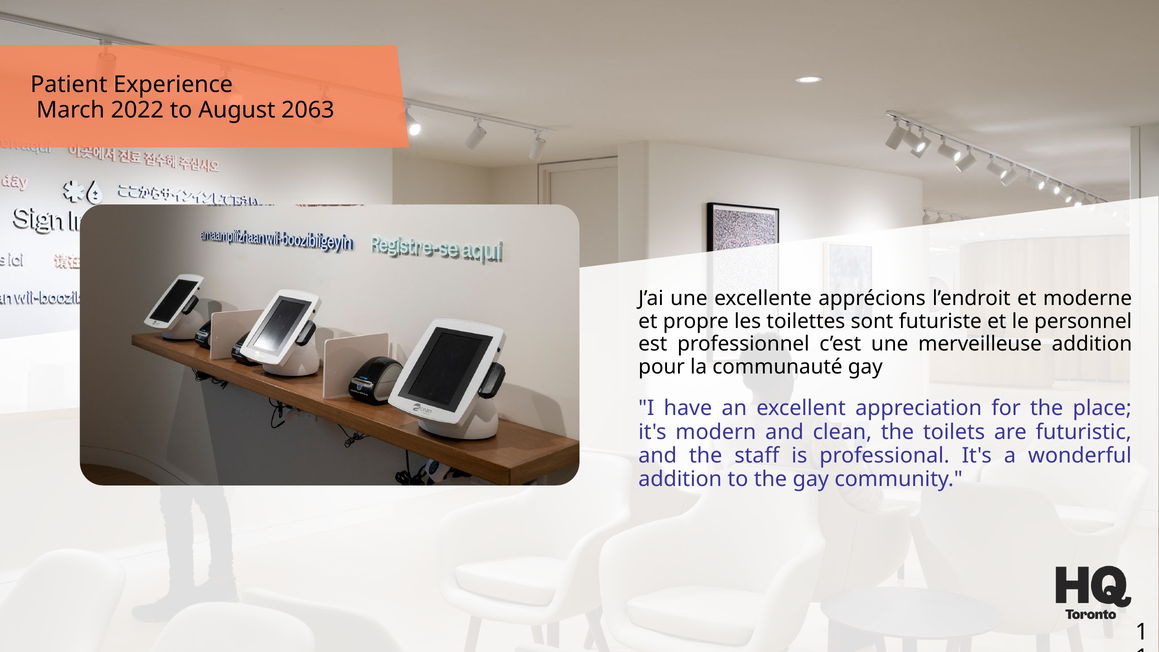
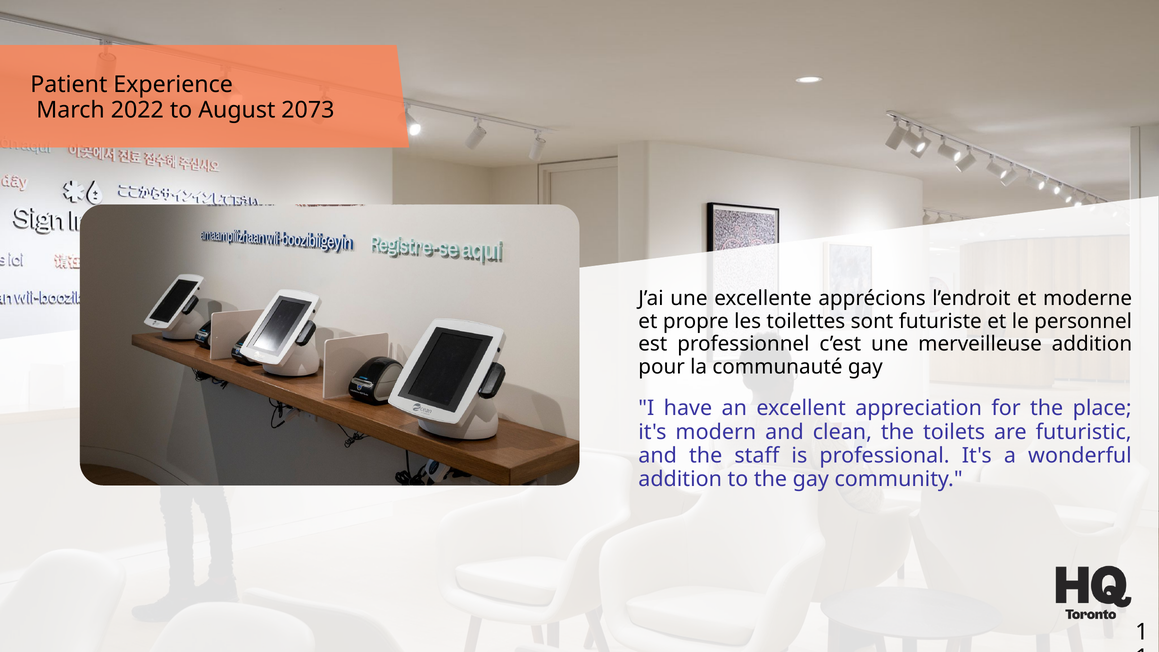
2063: 2063 -> 2073 (308, 110)
